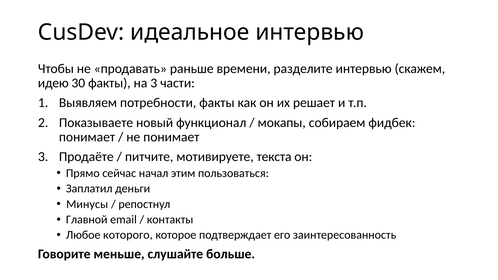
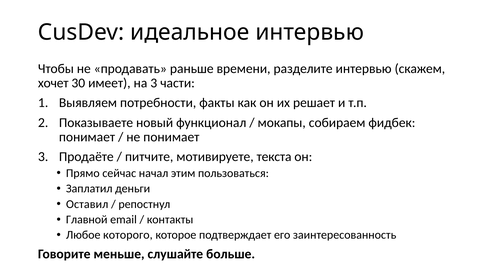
идею: идею -> хочет (53, 83)
30 факты: факты -> имеет (109, 83)
Минусы: Минусы -> Оставил (87, 204)
